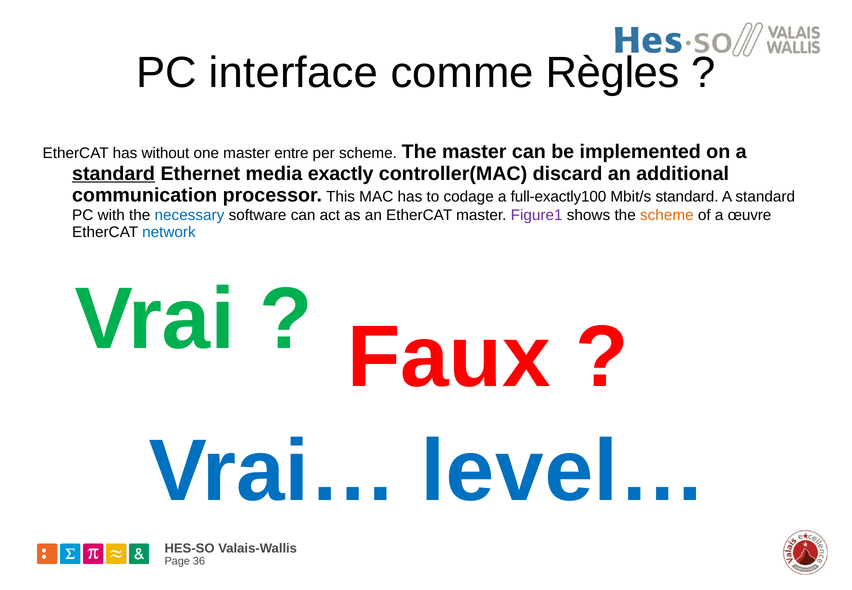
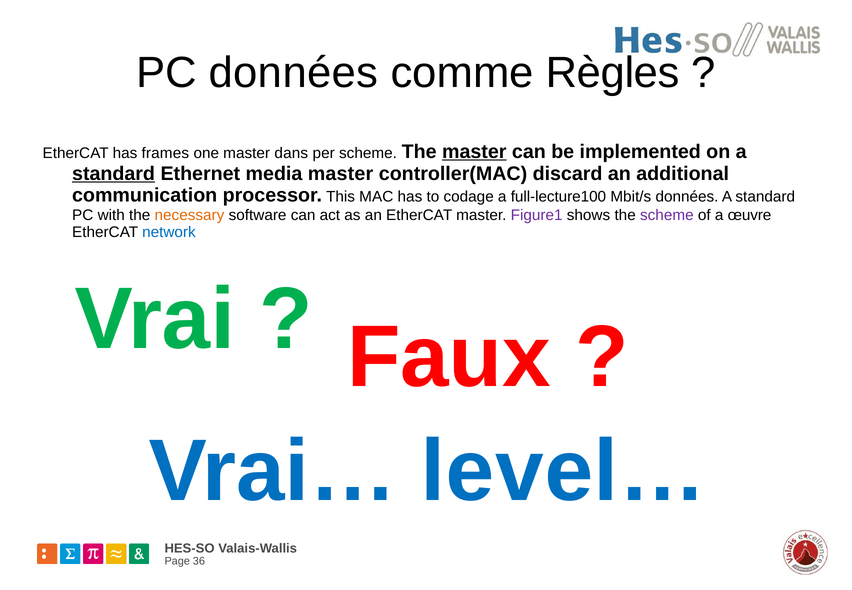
PC interface: interface -> données (293, 73)
without: without -> frames (165, 153)
entre: entre -> dans (291, 153)
master underline: none -> present (474, 152)
media exactly: exactly -> master (340, 173)
full-exactly100: full-exactly100 -> full-lecture100 (558, 197)
Mbit/s standard: standard -> données (687, 197)
necessary colour: blue -> orange (189, 215)
scheme colour: orange -> purple (667, 215)
